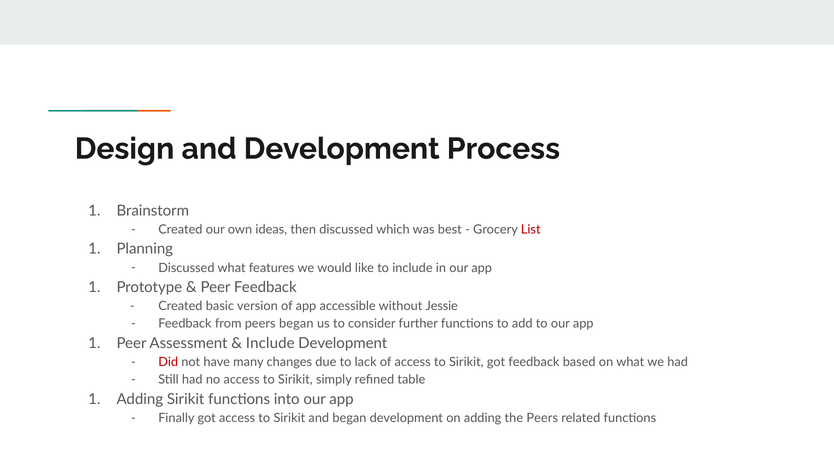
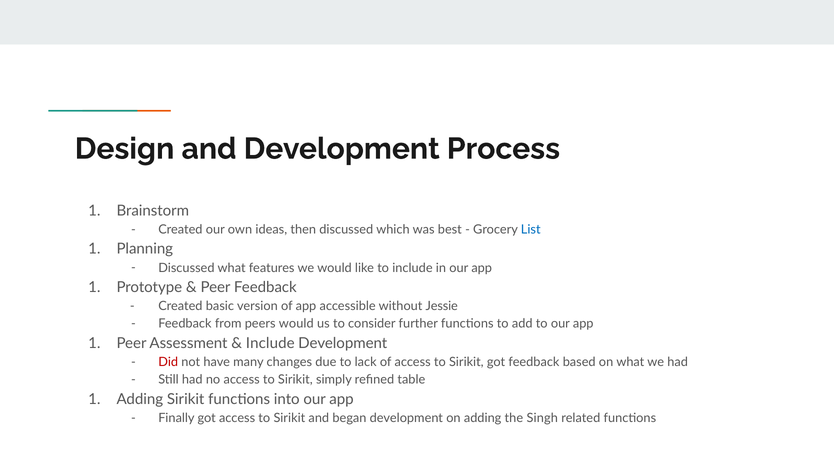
List colour: red -> blue (531, 230)
peers began: began -> would (296, 324)
the Peers: Peers -> Singh (542, 418)
